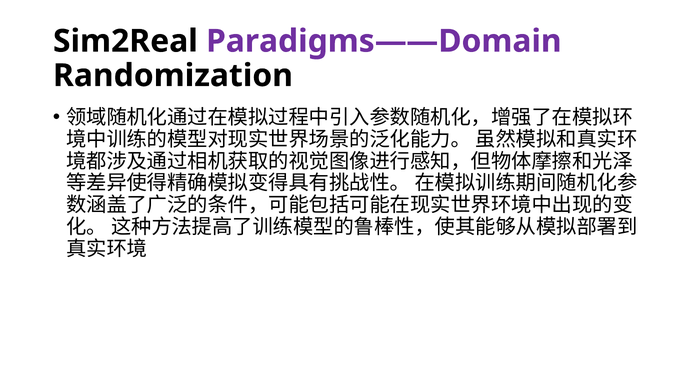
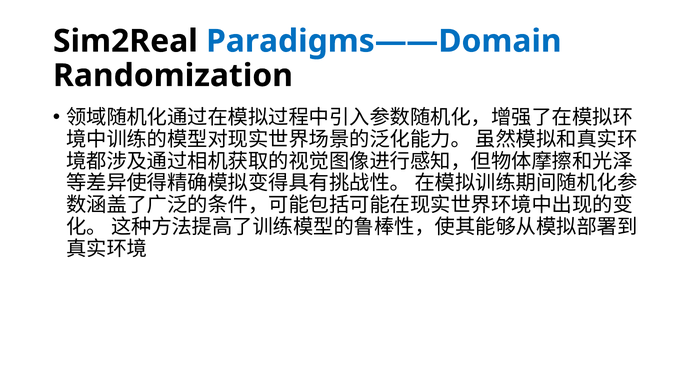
Paradigms——Domain colour: purple -> blue (384, 41)
